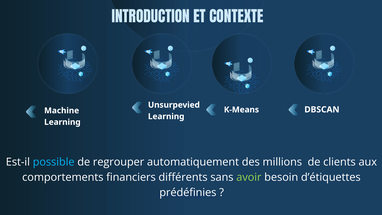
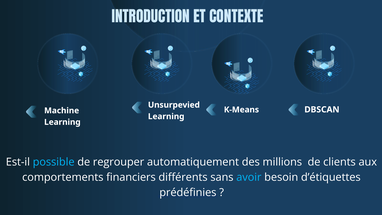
avoir colour: light green -> light blue (249, 177)
